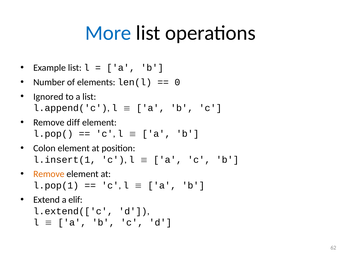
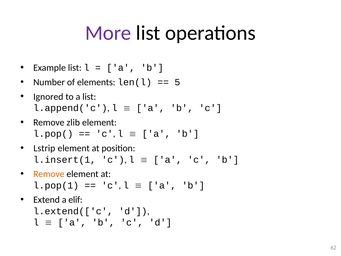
More colour: blue -> purple (108, 33)
0: 0 -> 5 (177, 82)
diff: diff -> zlib (73, 122)
Colon: Colon -> Lstrip (44, 148)
